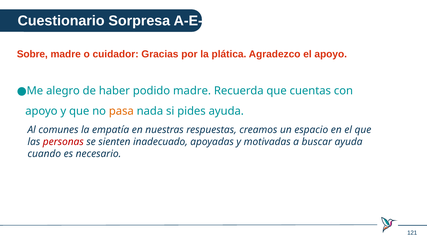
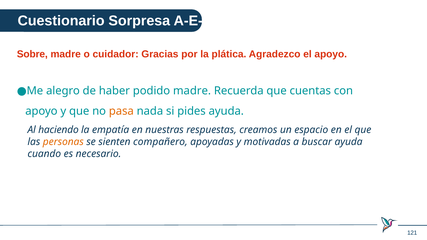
comunes: comunes -> haciendo (58, 130)
personas colour: red -> orange (63, 142)
inadecuado: inadecuado -> compañero (160, 142)
